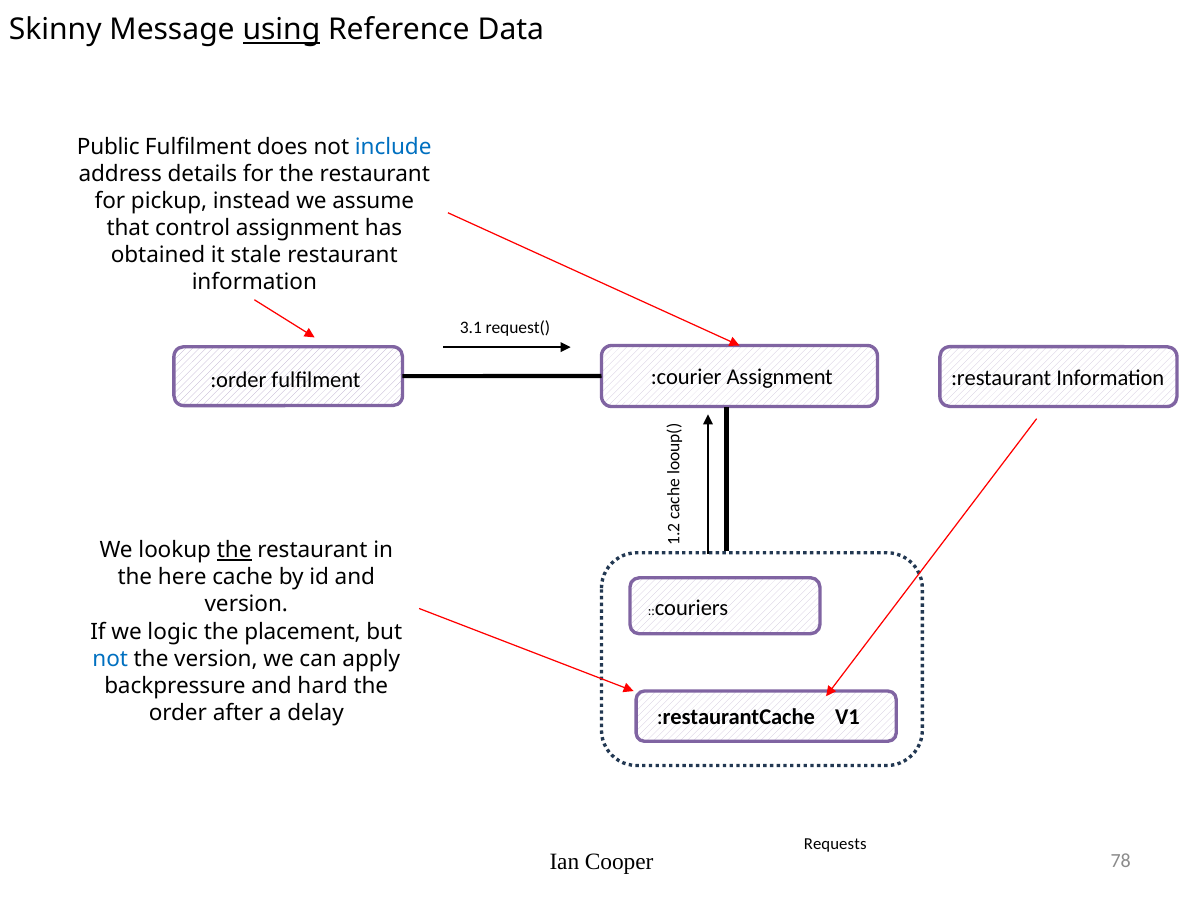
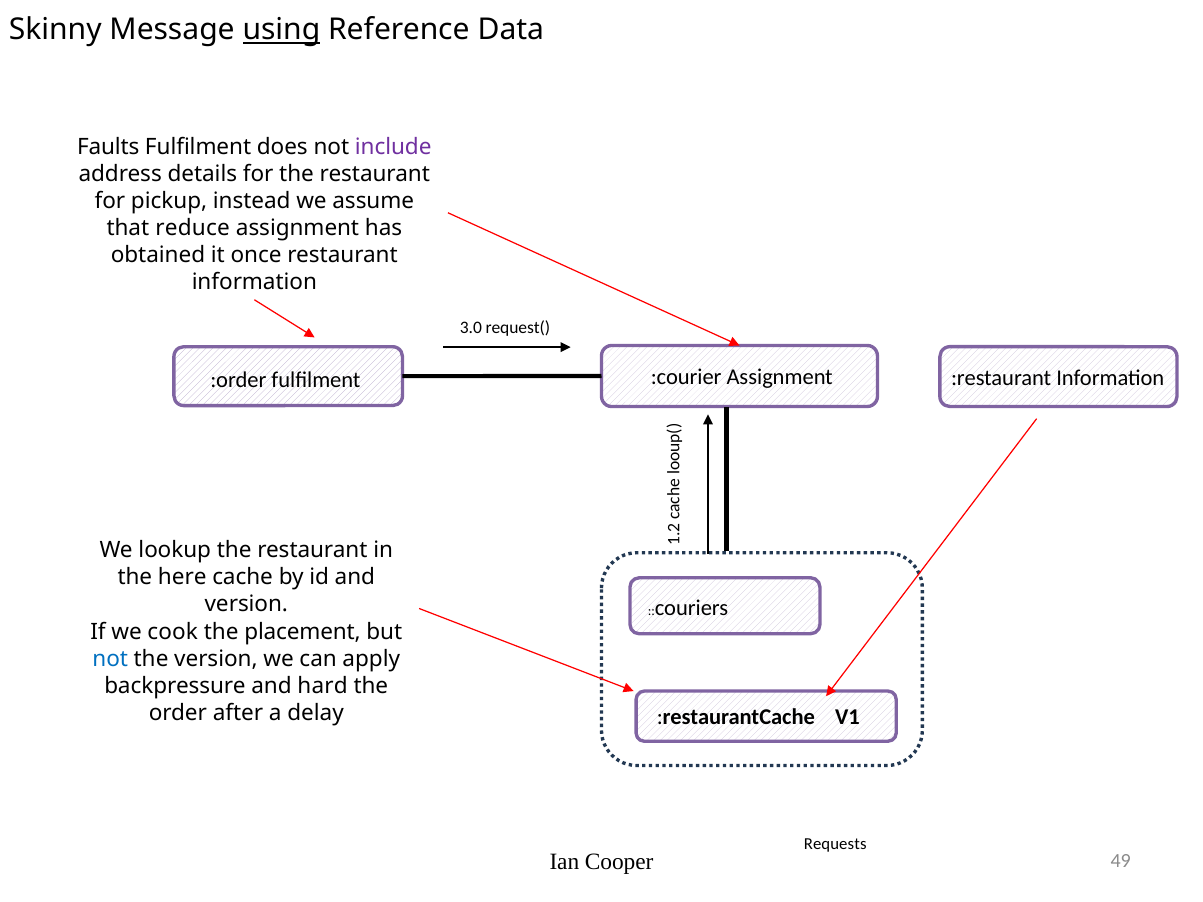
Public: Public -> Faults (108, 147)
include colour: blue -> purple (393, 147)
control: control -> reduce (193, 228)
stale: stale -> once (256, 255)
3.1: 3.1 -> 3.0 (471, 328)
the underline: present -> none (234, 551)
logic: logic -> cook (173, 632)
78: 78 -> 49 (1121, 861)
